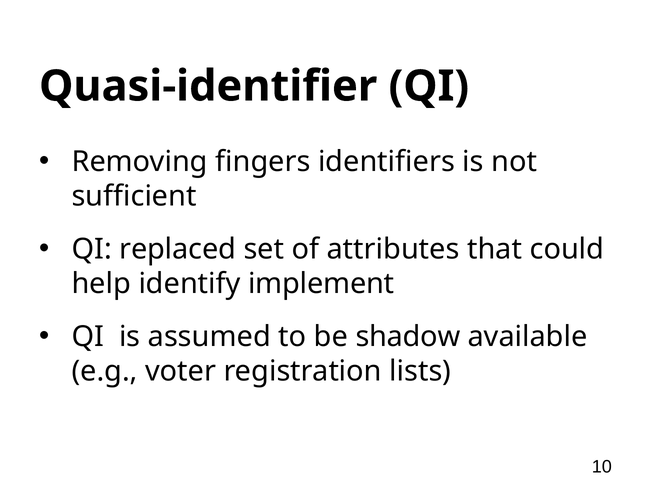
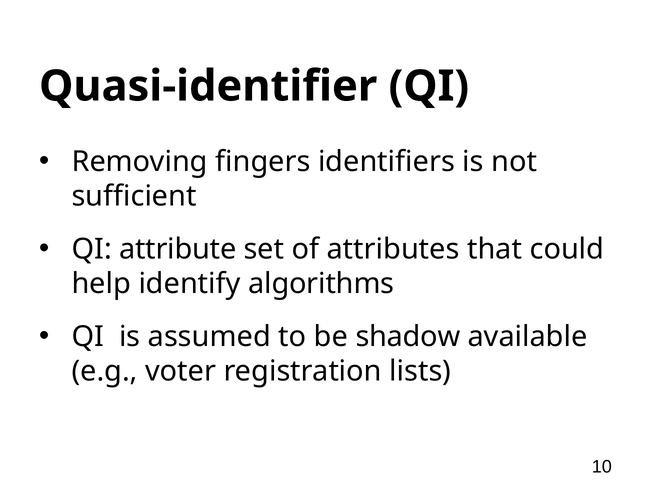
replaced: replaced -> attribute (178, 249)
implement: implement -> algorithms (321, 284)
